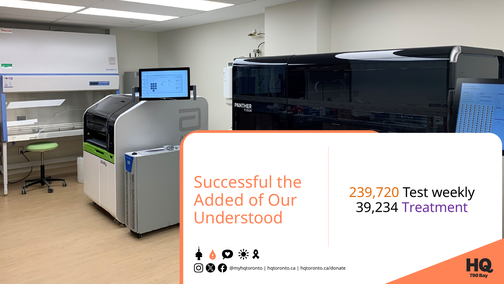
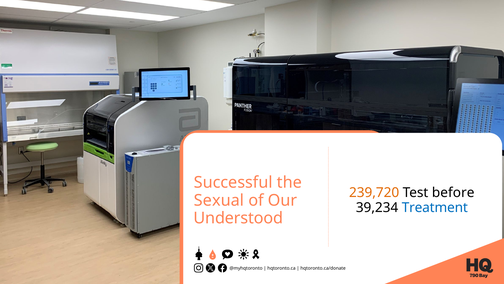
weekly: weekly -> before (453, 192)
Added: Added -> Sexual (219, 200)
Treatment colour: purple -> blue (435, 207)
